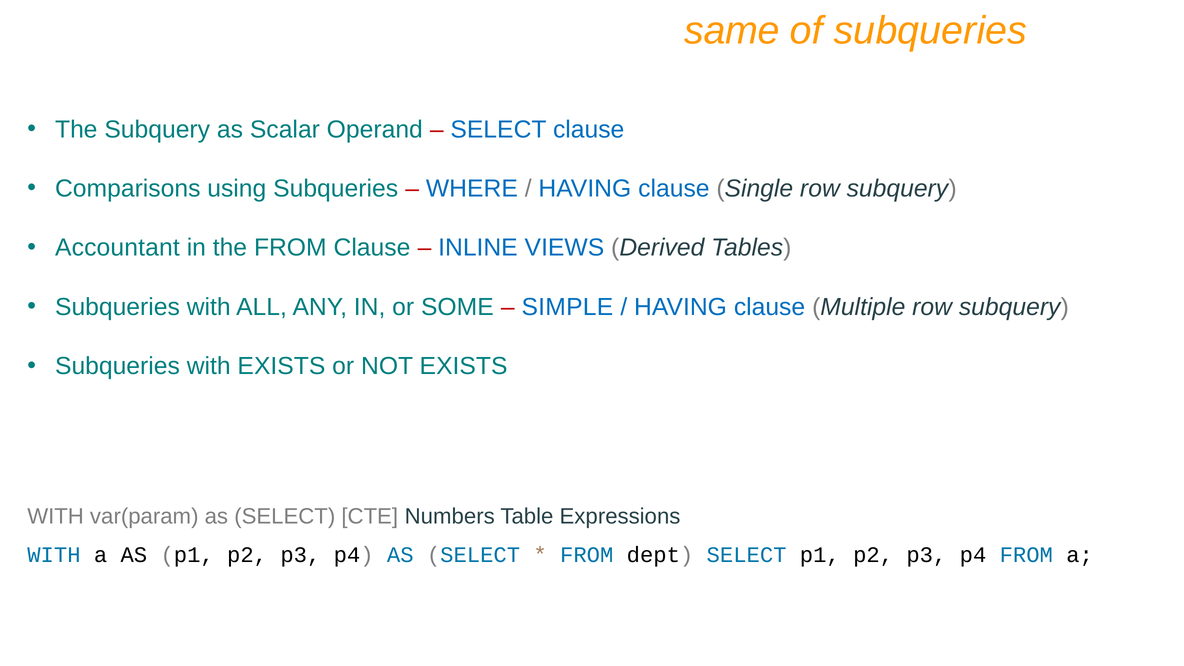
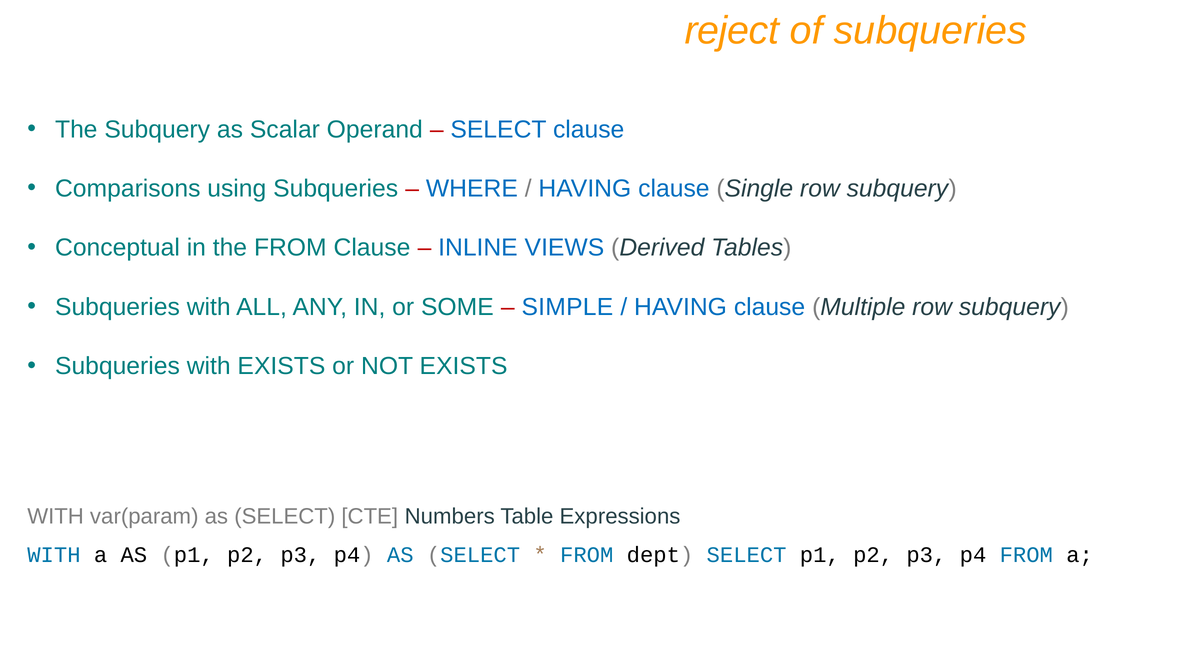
same: same -> reject (732, 31)
Accountant: Accountant -> Conceptual (117, 248)
